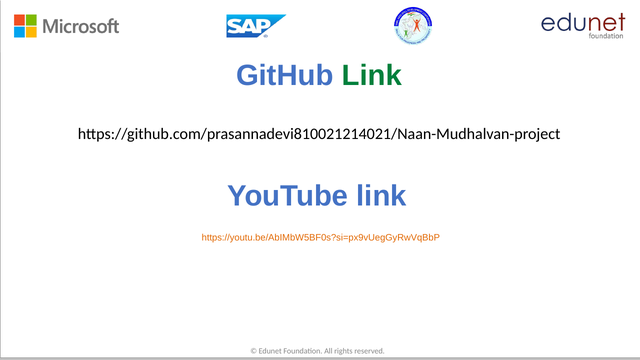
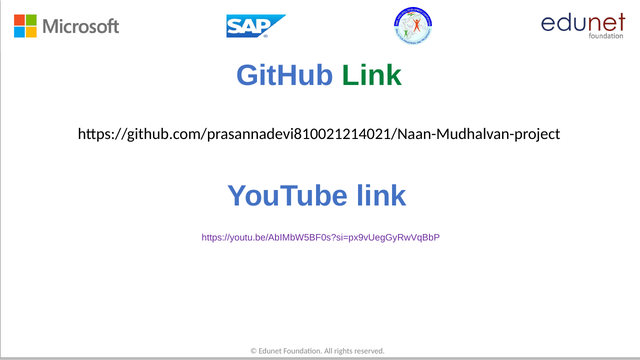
https://youtu.be/AbIMbW5BF0s?si=px9vUegGyRwVqBbP colour: orange -> purple (321, 238)
